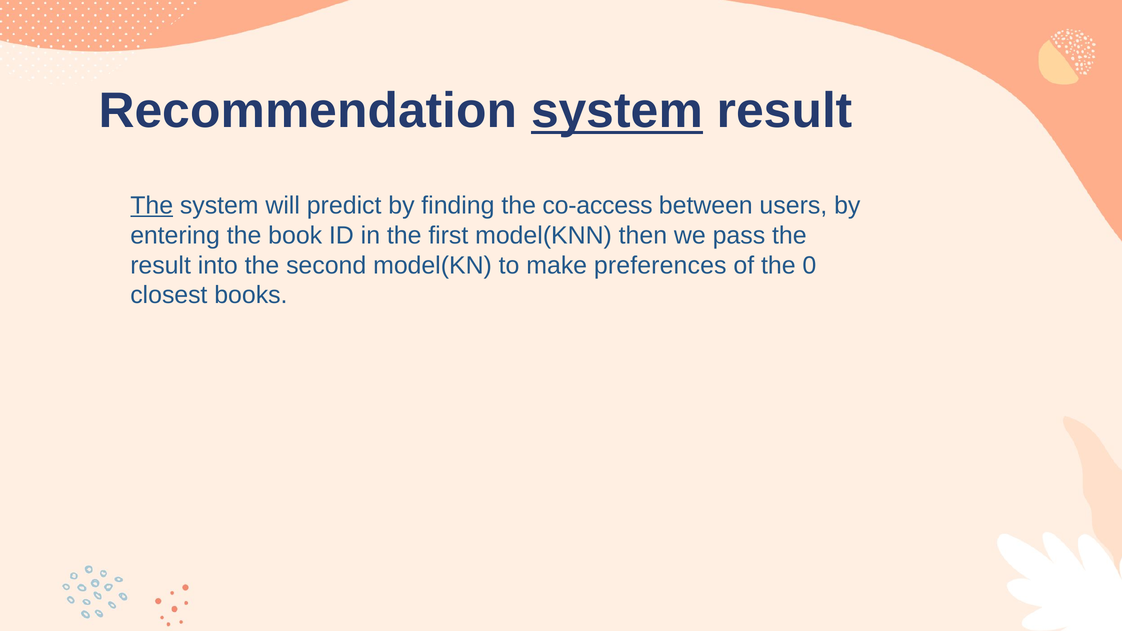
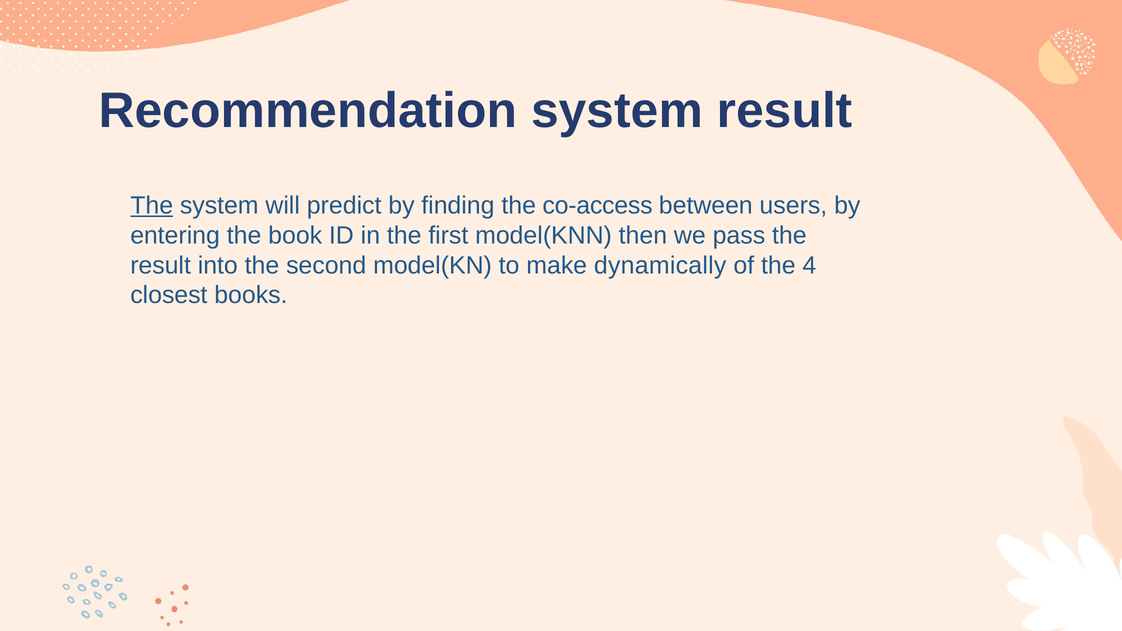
system underline: present -> none (617, 111)
preferences: preferences -> dynamically (660, 265)
0: 0 -> 4 (809, 265)
